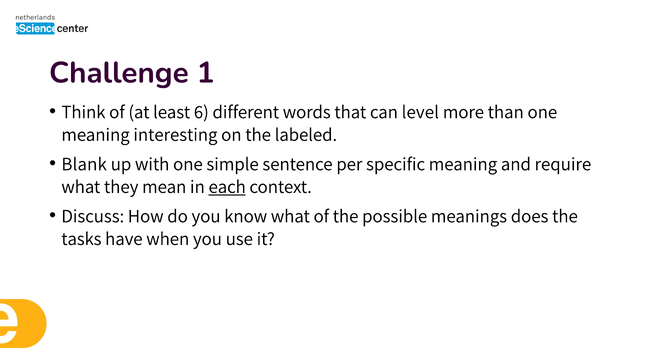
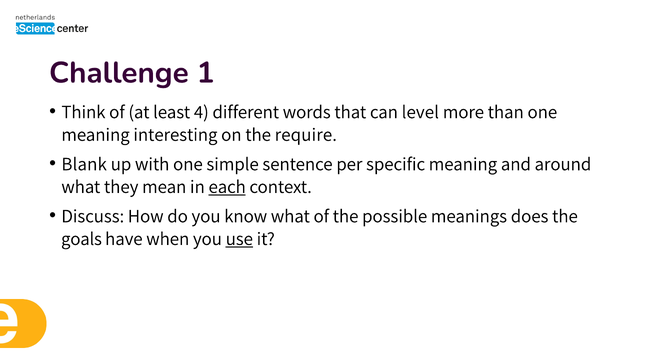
6: 6 -> 4 (201, 112)
labeled: labeled -> require (306, 134)
require: require -> around (563, 164)
tasks: tasks -> goals (81, 238)
use underline: none -> present (239, 238)
